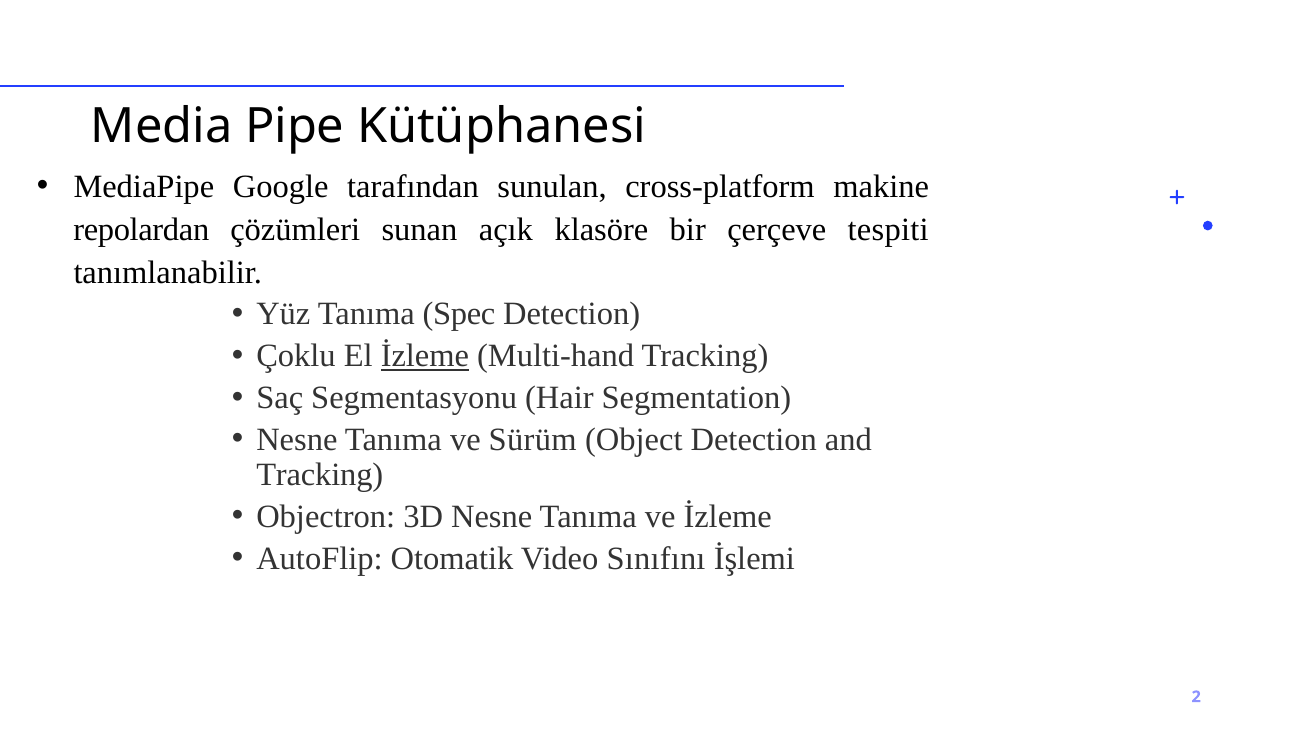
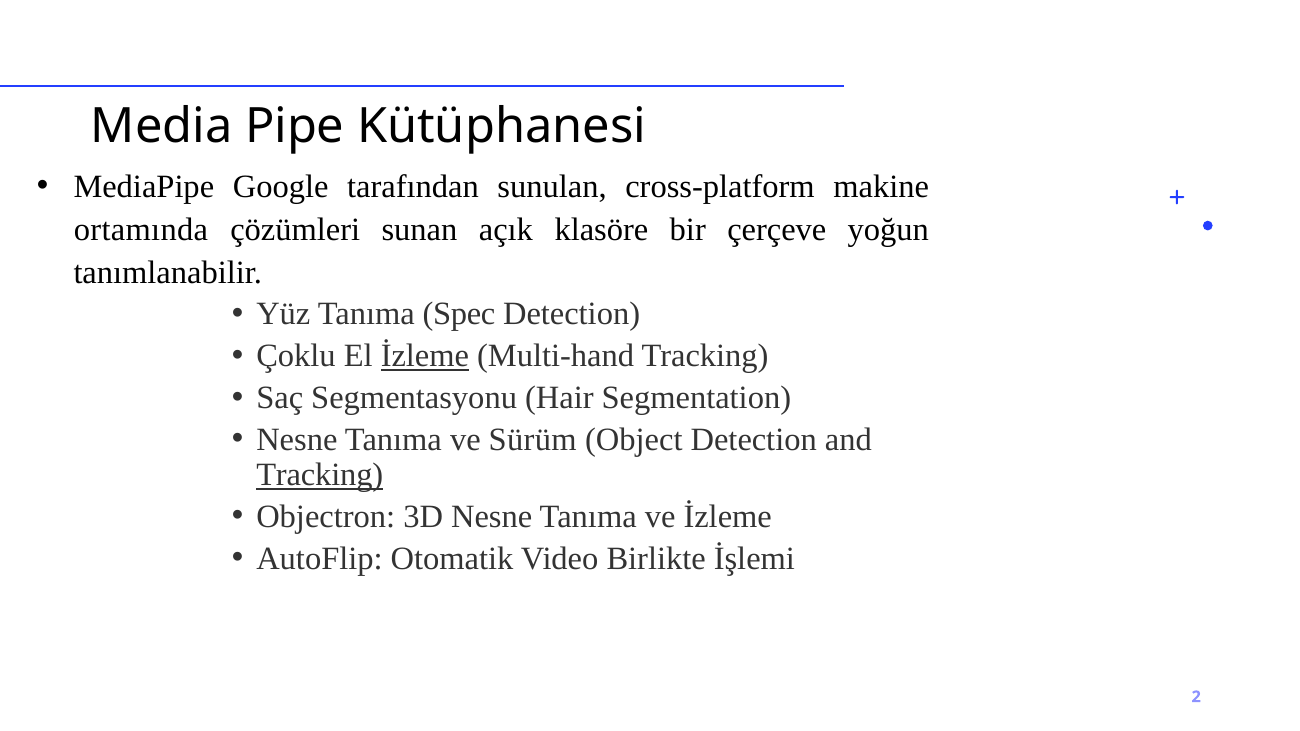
repolardan: repolardan -> ortamında (141, 230)
tespiti: tespiti -> yoğun (888, 230)
Tracking underline: none -> present (320, 475)
Sınıfını: Sınıfını -> Birlikte (656, 558)
